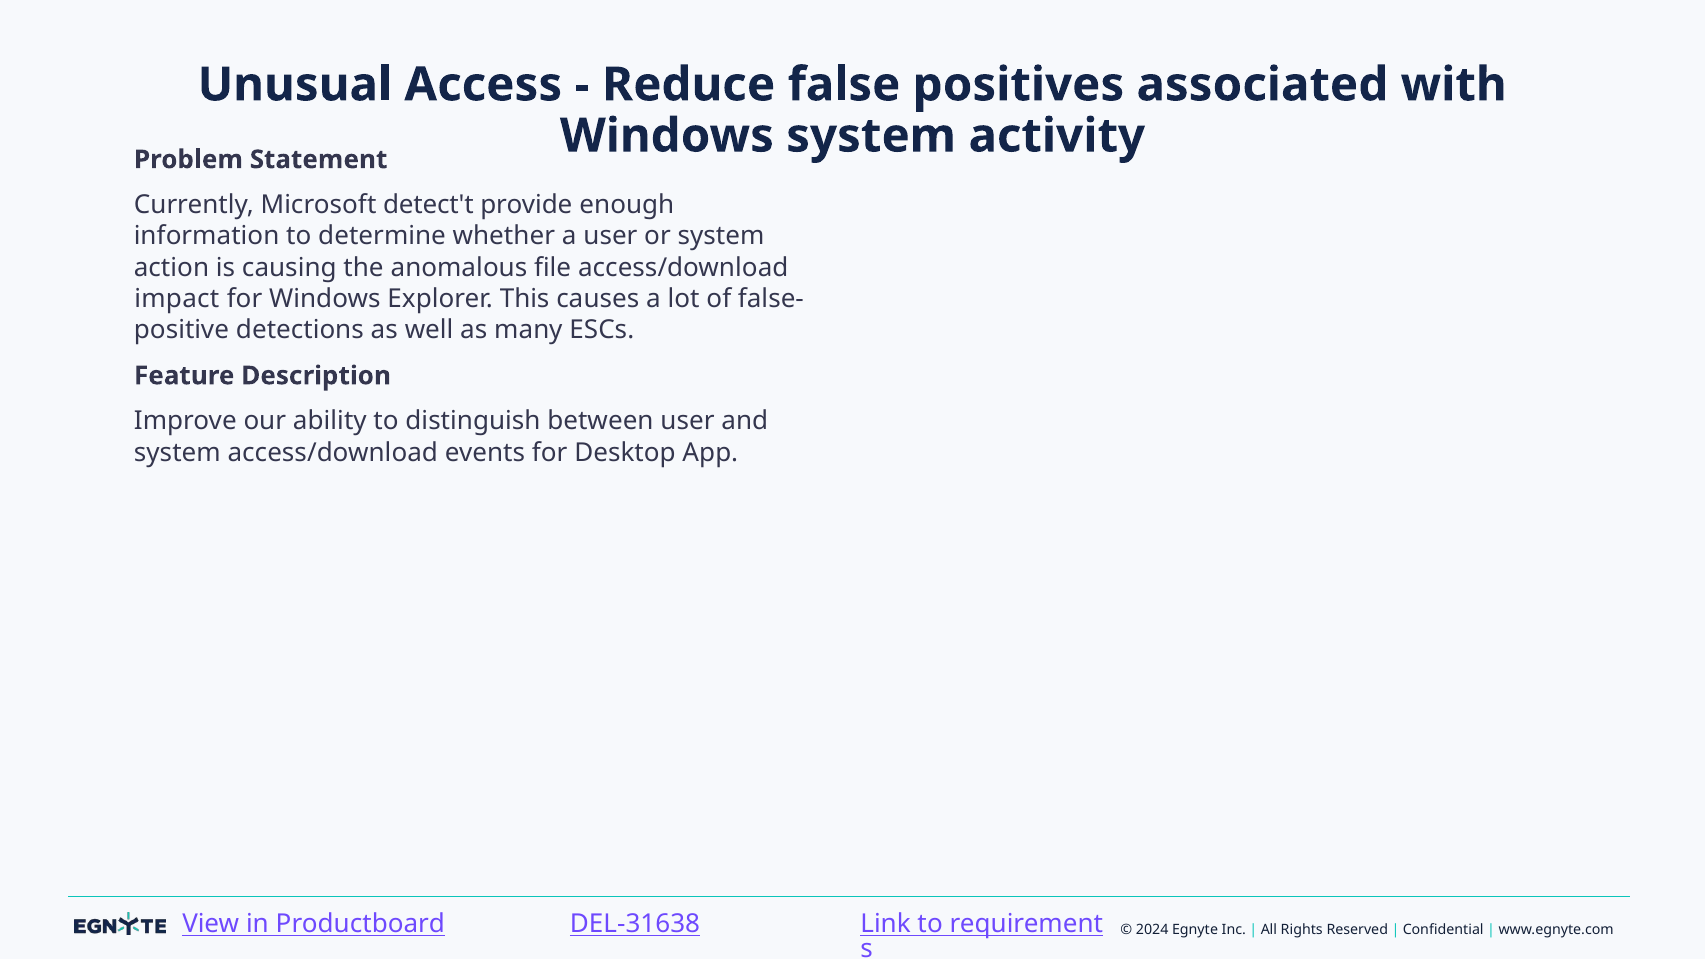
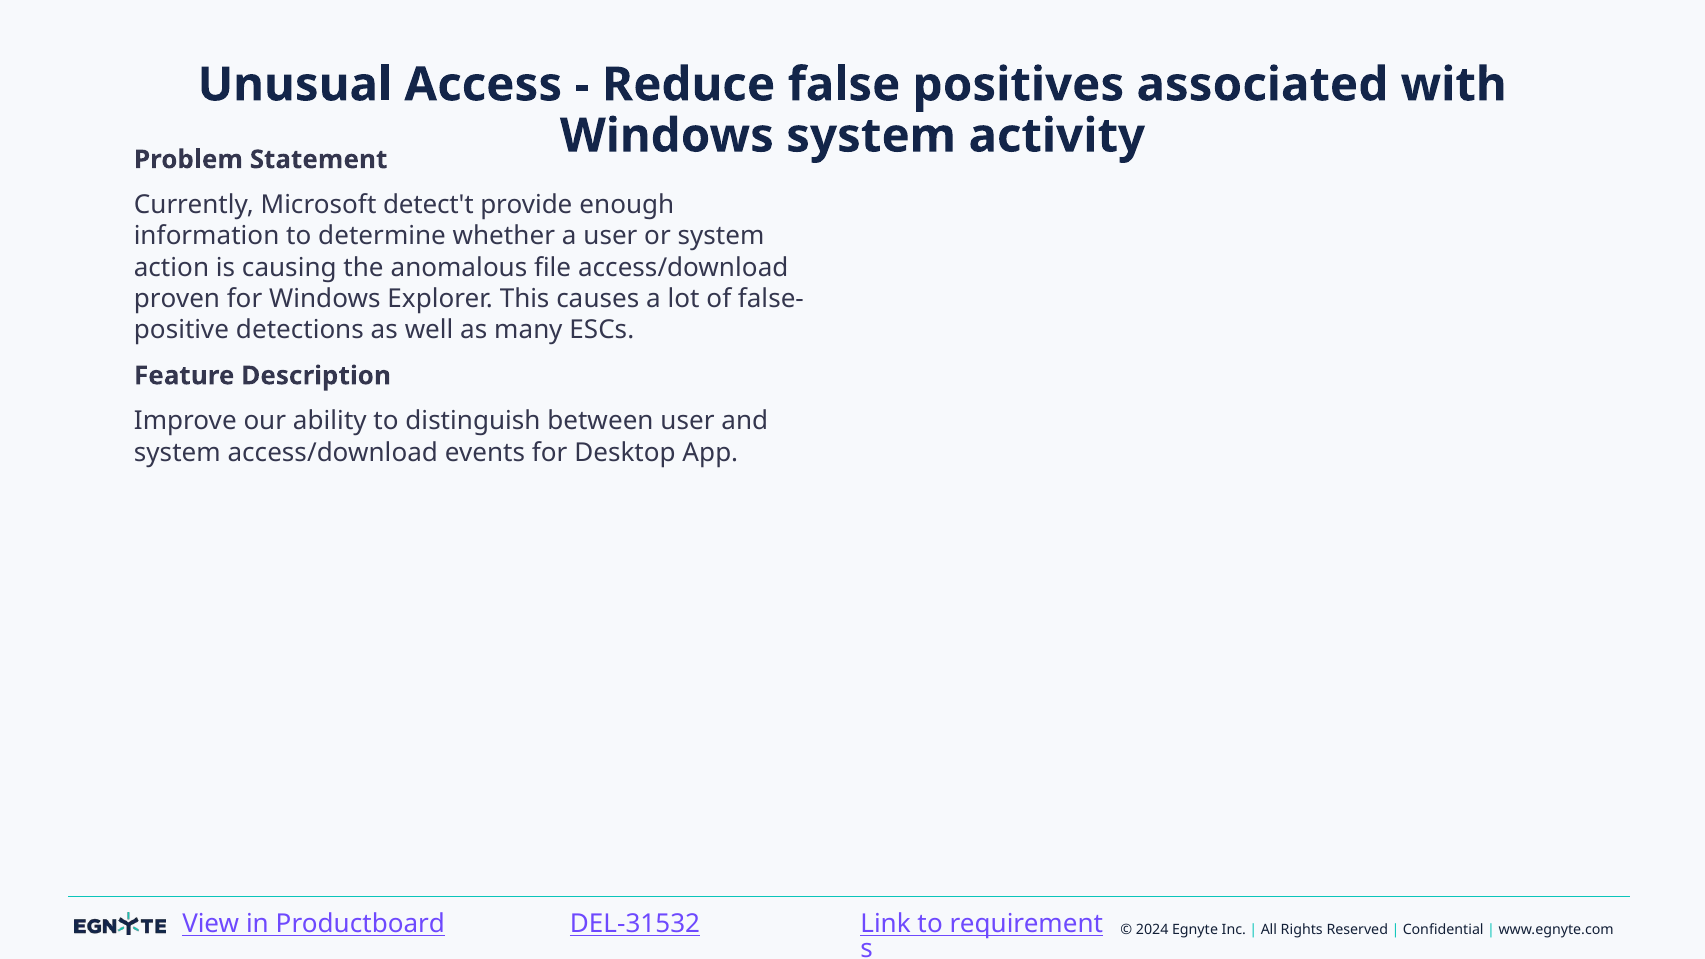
impact: impact -> proven (177, 299)
DEL-31638: DEL-31638 -> DEL-31532 (635, 924)
